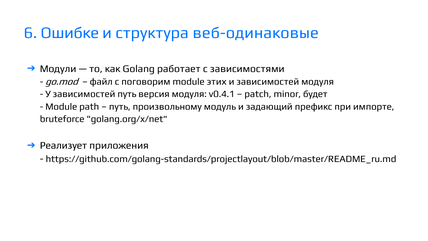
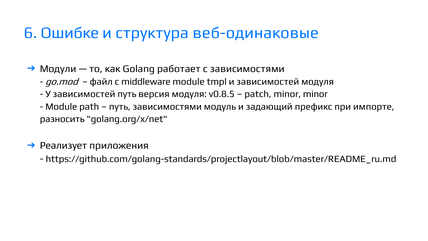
поговорим: поговорим -> middleware (146, 81)
этих: этих -> tmpl (217, 81)
v0.4.1: v0.4.1 -> v0.8.5 (222, 94)
minor будет: будет -> minor (315, 94)
путь произвольному: произвольному -> зависимостями (167, 107)
bruteforce: bruteforce -> разносить (62, 119)
